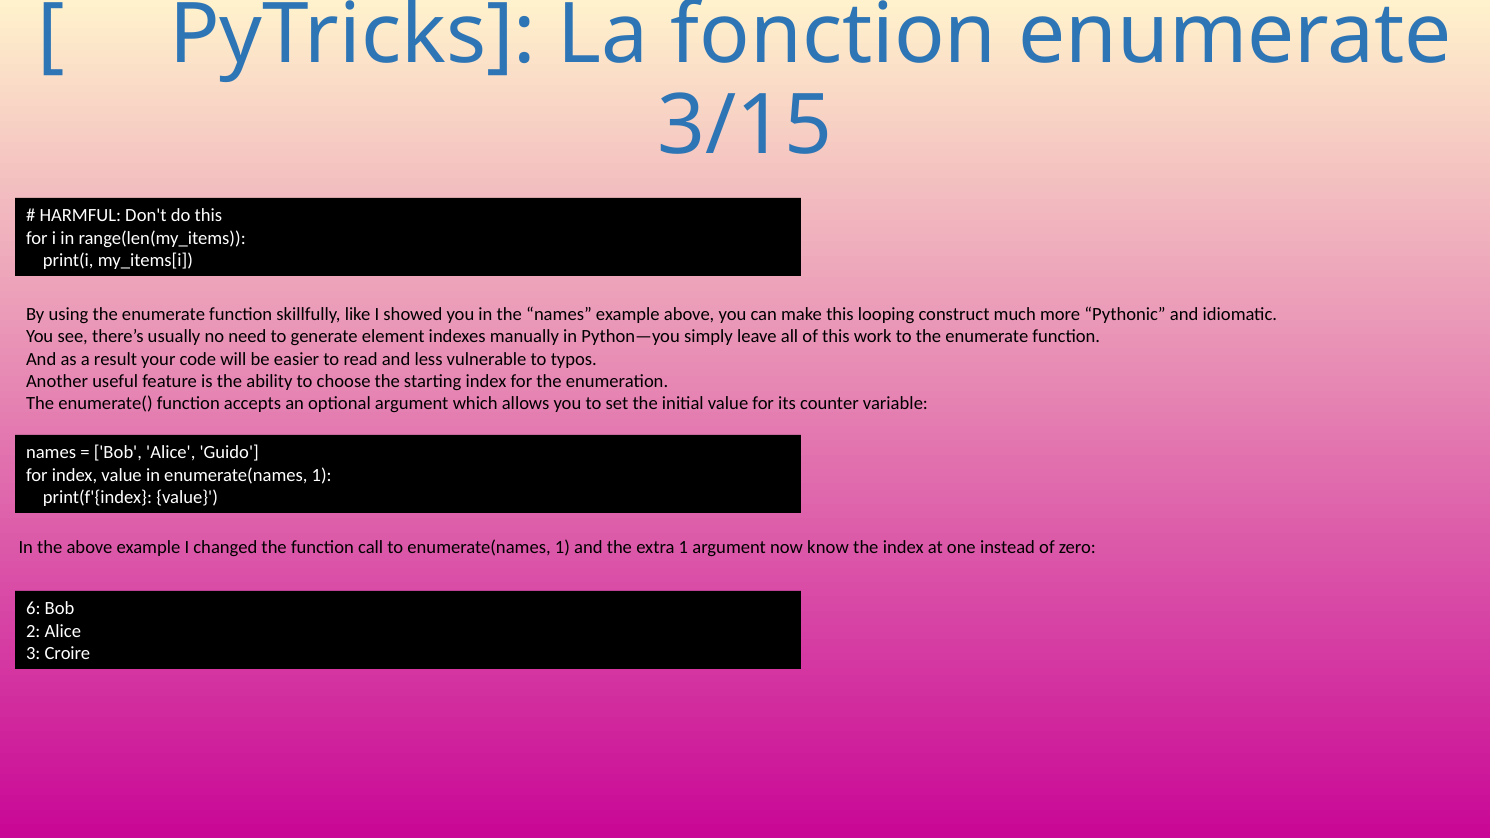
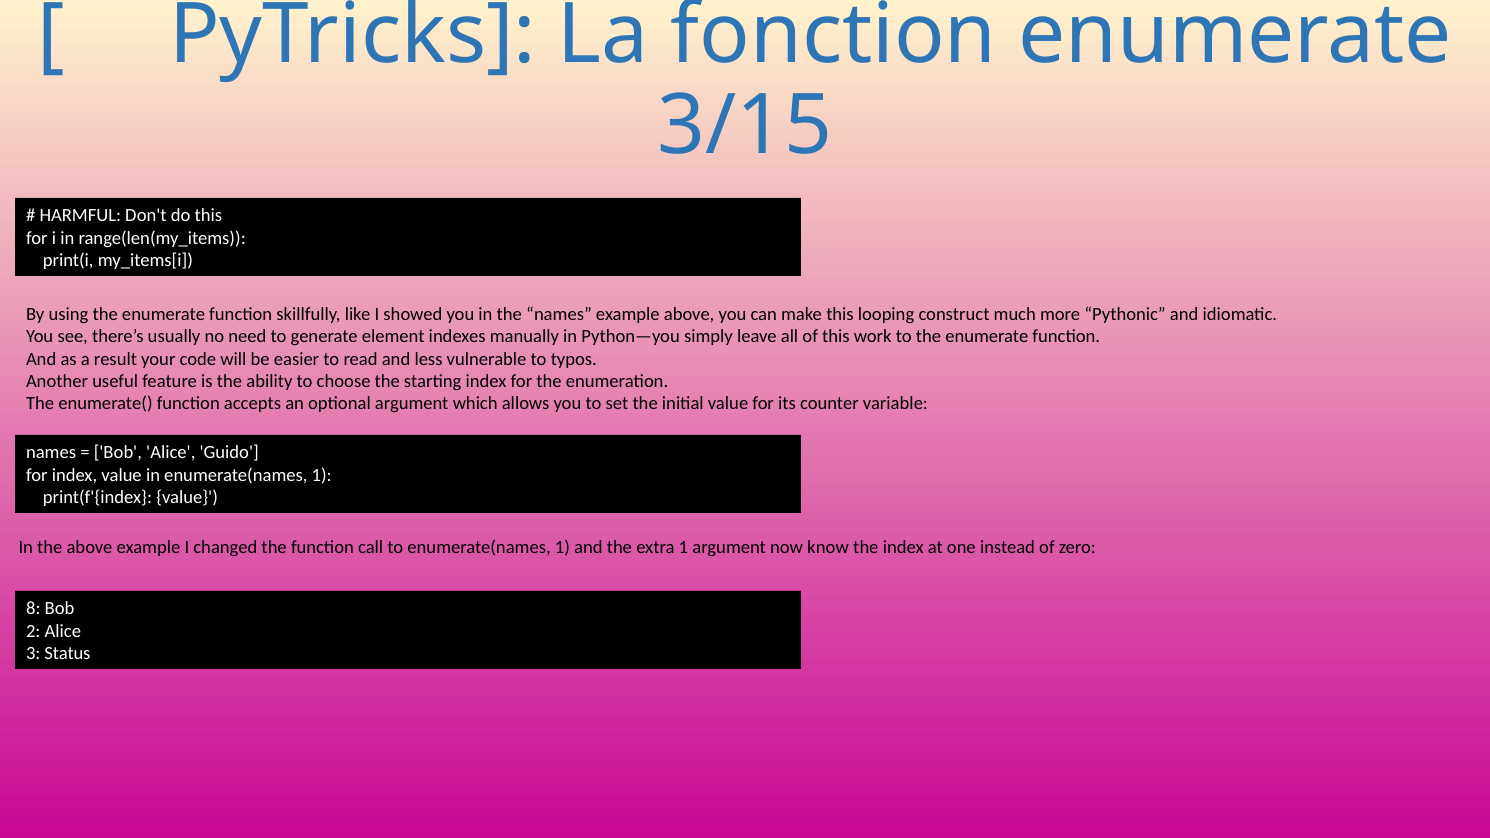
6: 6 -> 8 (33, 609)
Croire: Croire -> Status (67, 654)
